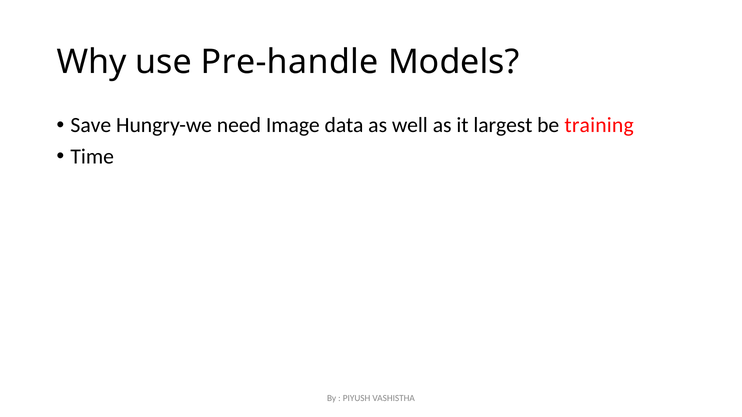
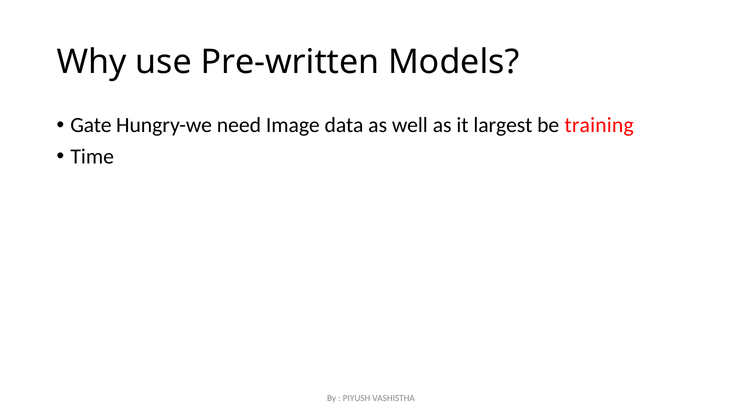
Pre-handle: Pre-handle -> Pre-written (290, 62)
Save: Save -> Gate (91, 125)
